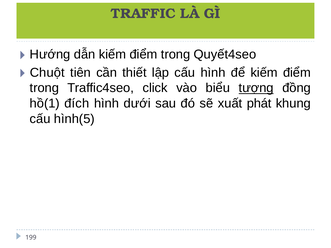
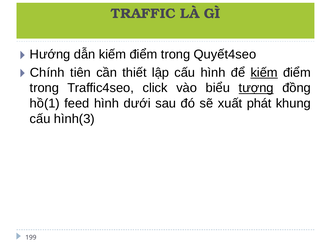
Chuột: Chuột -> Chính (47, 73)
kiếm underline: none -> present (264, 73)
đích: đích -> feed (77, 104)
hình(5: hình(5 -> hình(3 (74, 119)
